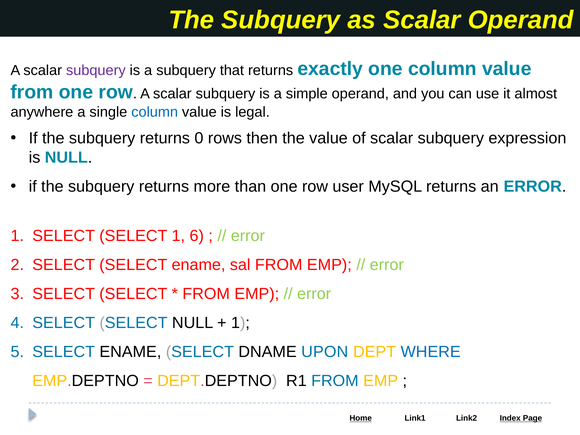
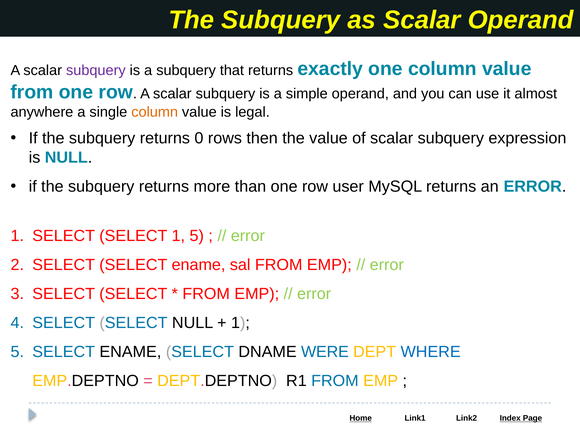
column colour: blue -> orange (155, 112)
SELECT 1 6: 6 -> 5 (197, 236)
UPON: UPON -> WERE (325, 352)
